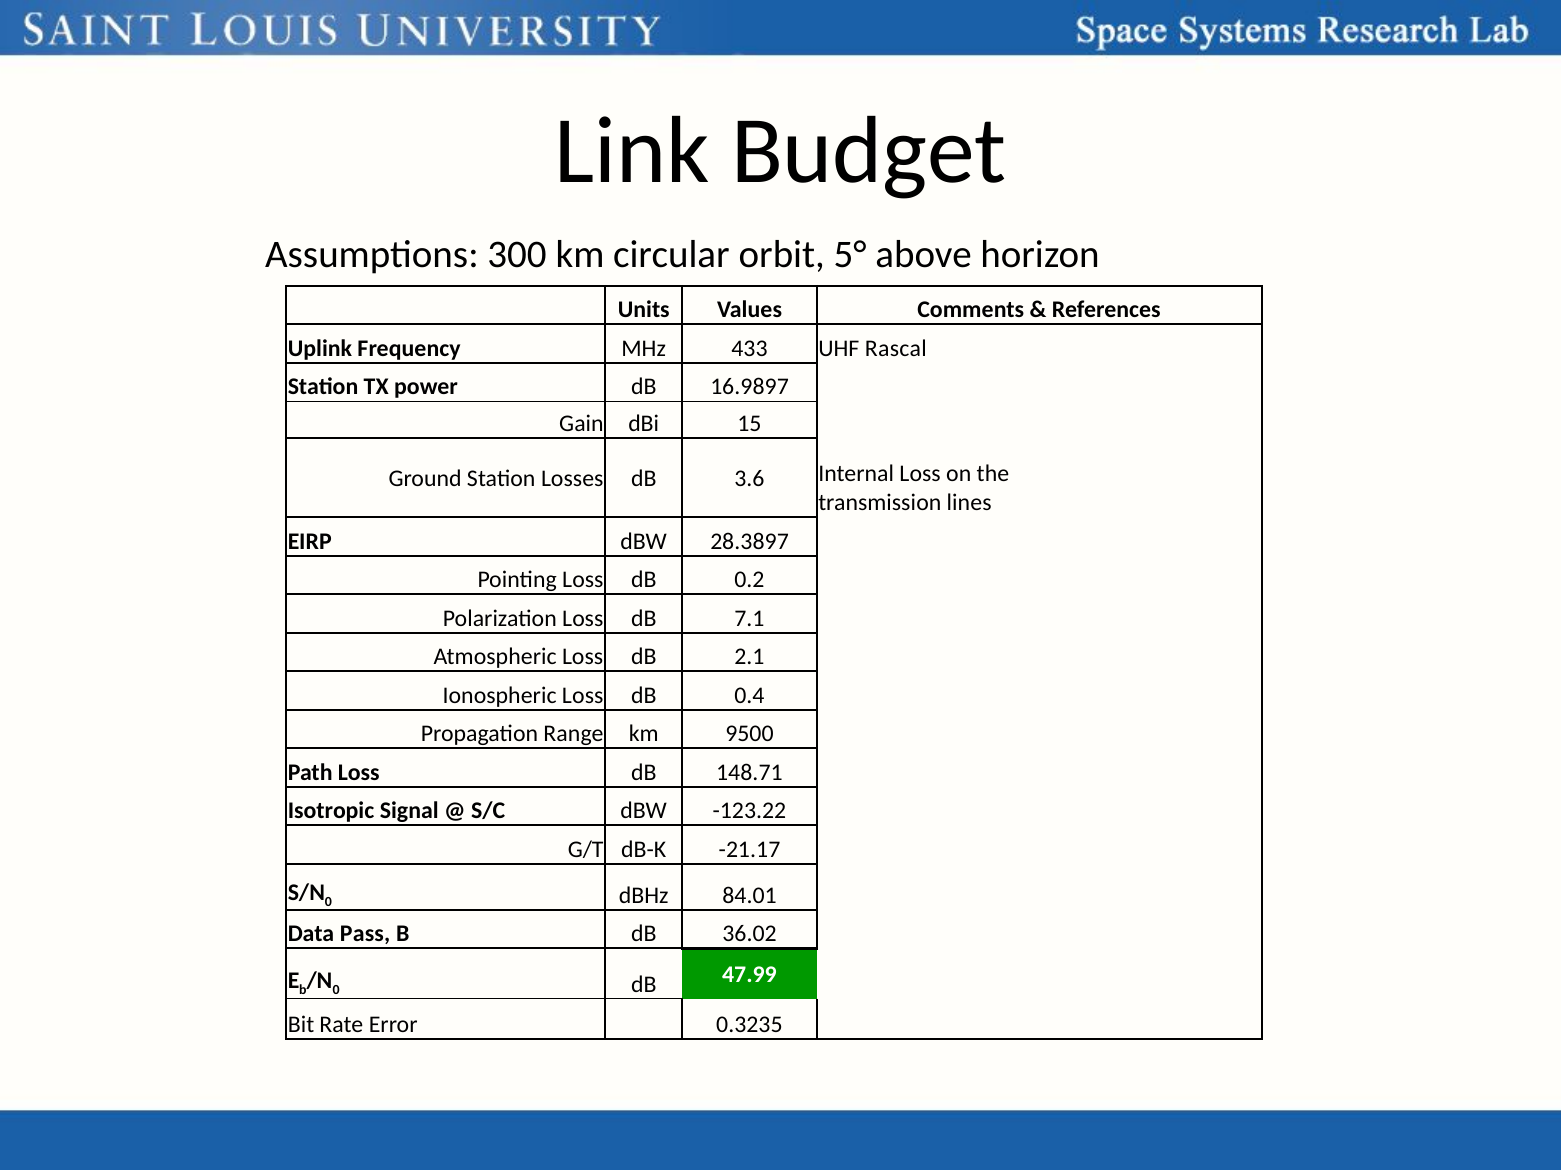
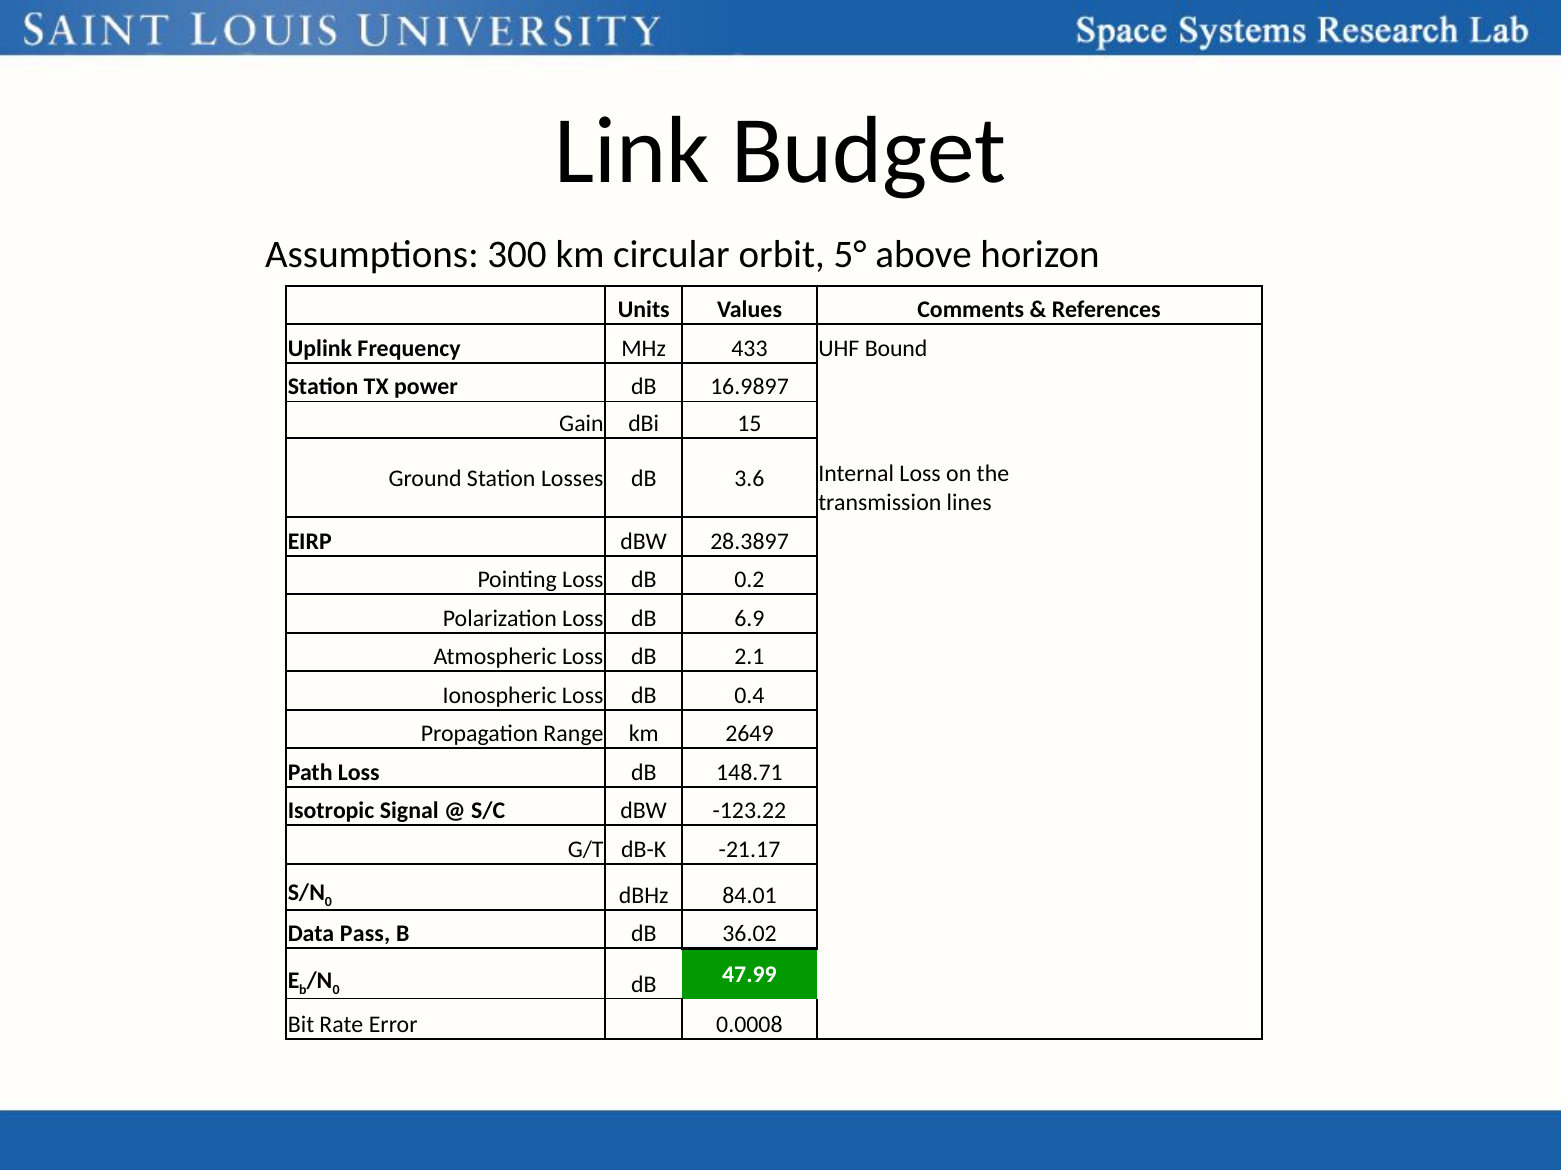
Rascal: Rascal -> Bound (896, 349)
7.1: 7.1 -> 6.9 (749, 619)
9500: 9500 -> 2649 (749, 734)
0.3235: 0.3235 -> 0.0008 (749, 1025)
